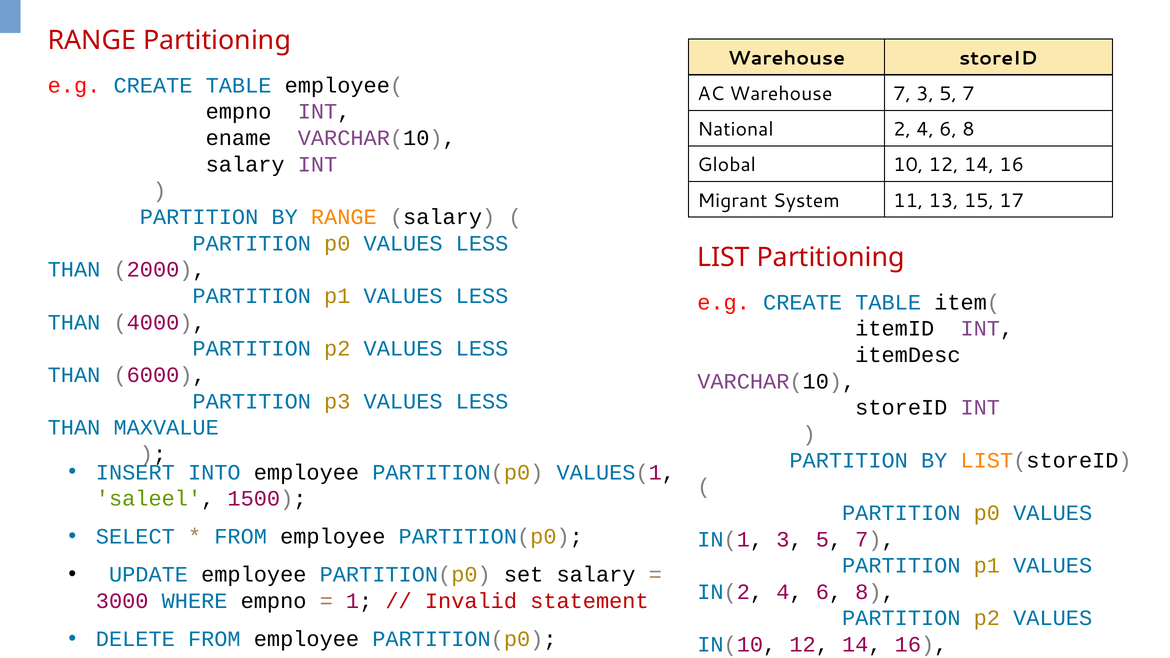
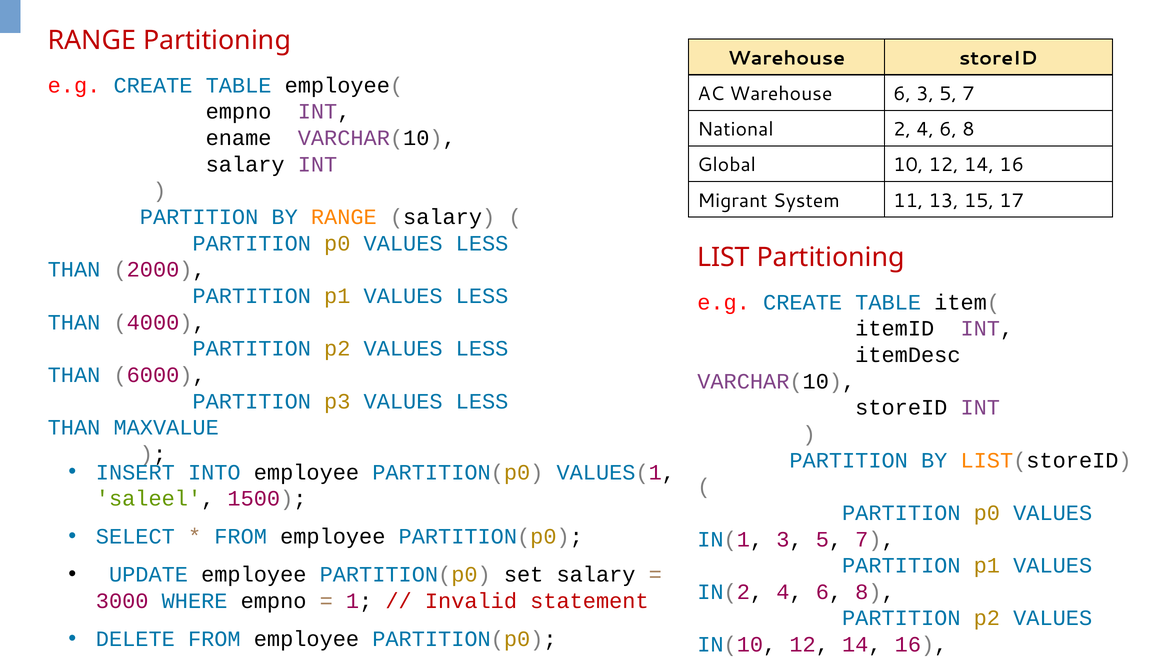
Warehouse 7: 7 -> 6 (902, 94)
